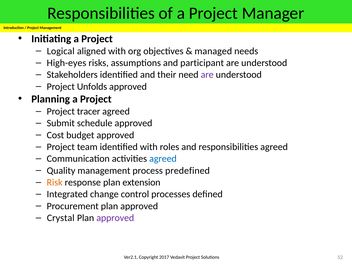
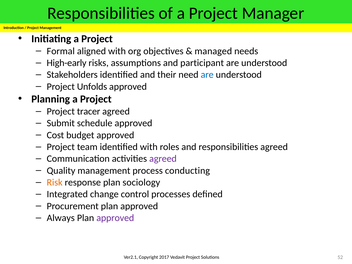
Logical: Logical -> Formal (61, 51)
High-eyes: High-eyes -> High-early (67, 63)
are colour: purple -> blue (207, 75)
agreed colour: blue -> purple (163, 159)
predefined: predefined -> conducting (187, 171)
extension: extension -> sociology (141, 182)
Crystal: Crystal -> Always (61, 218)
